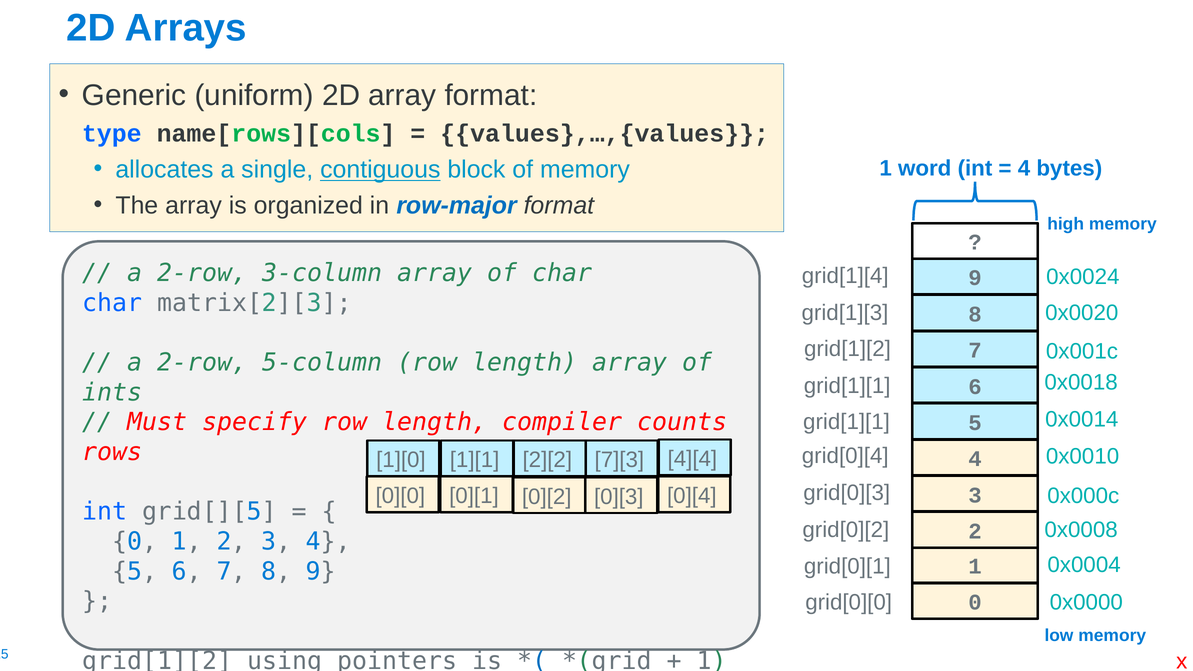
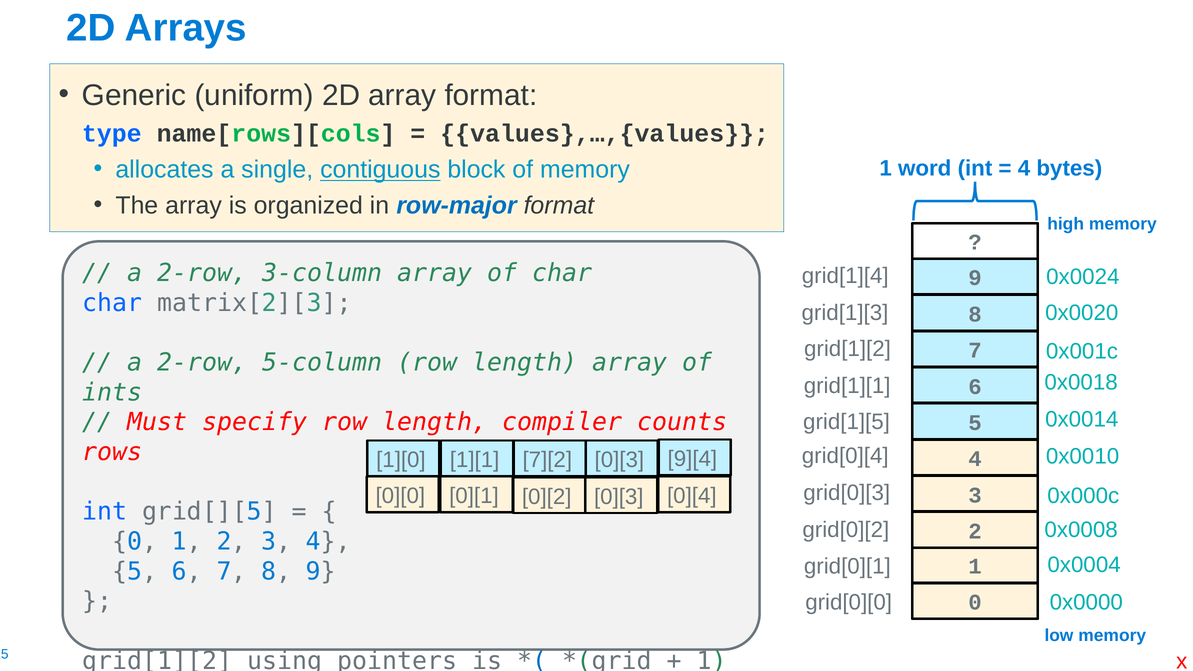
grid[1][1: grid[1][1 -> grid[1][5 (847, 422)
4][4: 4][4 -> 9][4 (692, 459)
2][2: 2][2 -> 7][2 (547, 460)
7][3: 7][3 -> 0][3 (619, 460)
